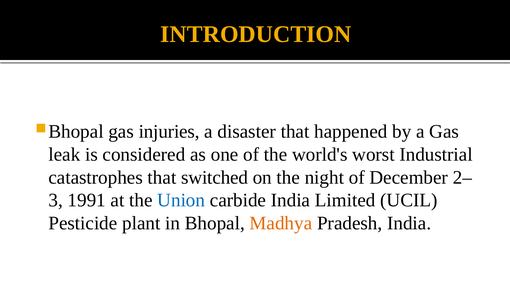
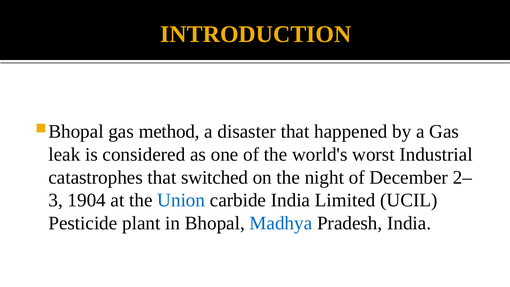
injuries: injuries -> method (169, 131)
1991: 1991 -> 1904 (87, 200)
Madhya colour: orange -> blue (281, 223)
